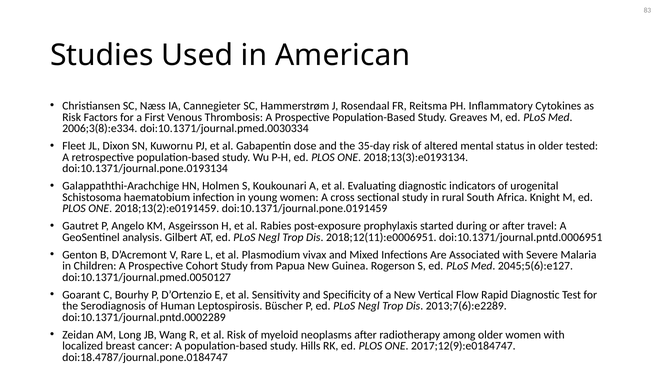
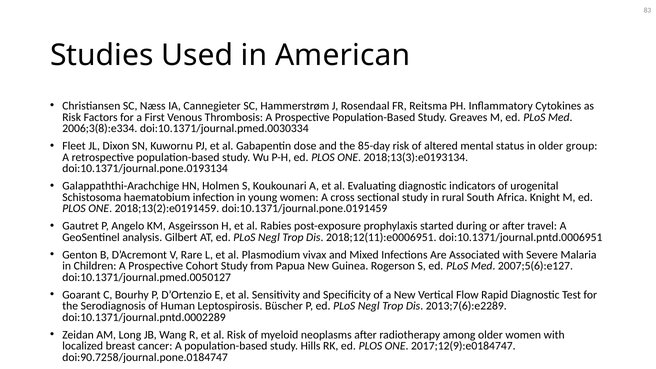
35-day: 35-day -> 85-day (374, 146)
tested: tested -> group (582, 146)
2045;5(6):e127: 2045;5(6):e127 -> 2007;5(6):e127 (536, 266)
doi:18.4787/journal.pone.0184747: doi:18.4787/journal.pone.0184747 -> doi:90.7258/journal.pone.0184747 (145, 357)
